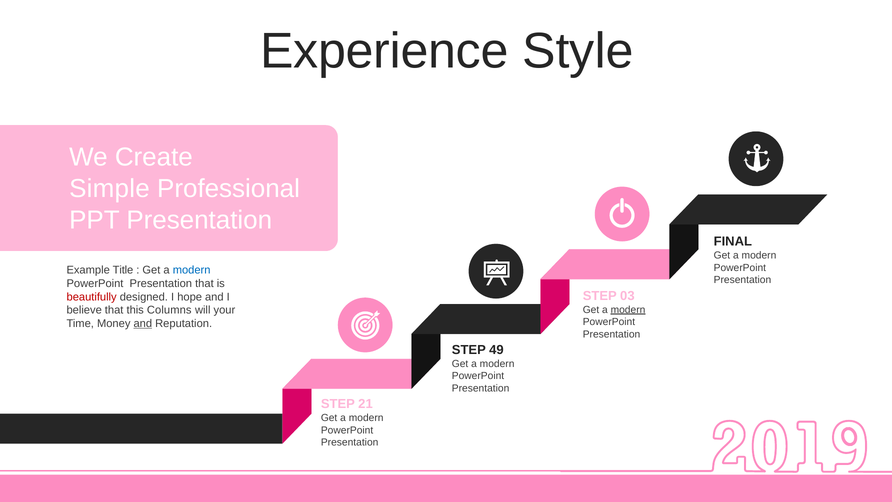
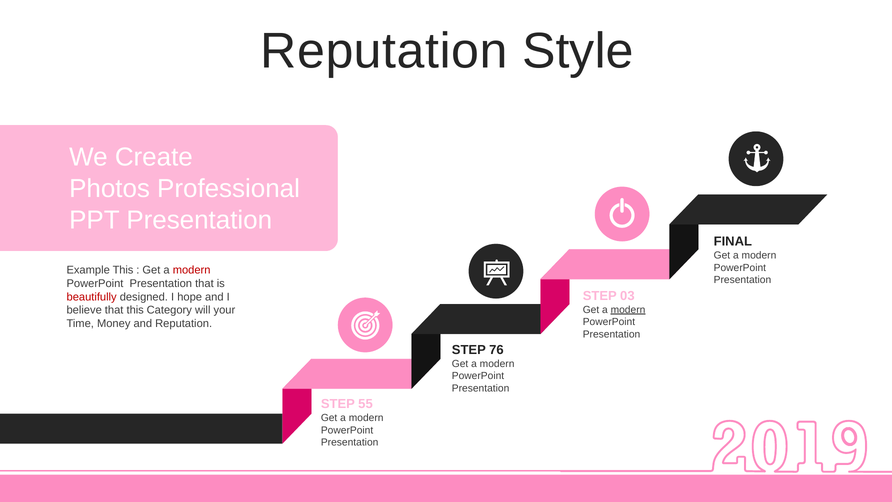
Experience: Experience -> Reputation (384, 51)
Simple: Simple -> Photos (110, 189)
Example Title: Title -> This (123, 270)
modern colour: blue -> red (192, 270)
Columns: Columns -> Category (169, 310)
and underline: present -> none (143, 323)
49: 49 -> 76 (496, 350)
21: 21 -> 55 (365, 404)
